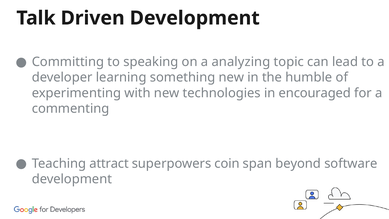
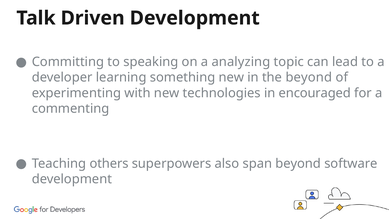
the humble: humble -> beyond (309, 77)
attract: attract -> others (109, 163)
coin: coin -> also (227, 163)
